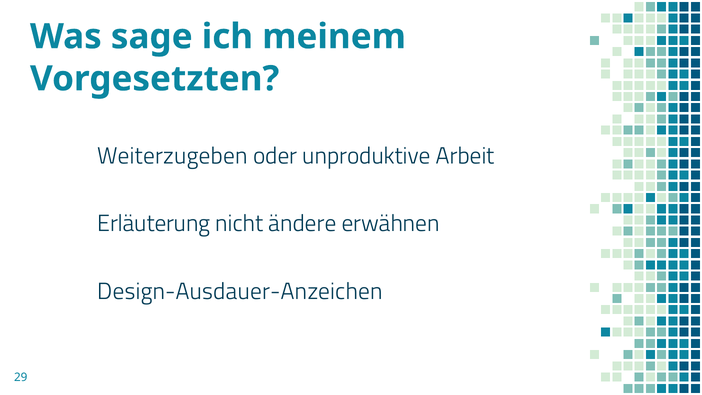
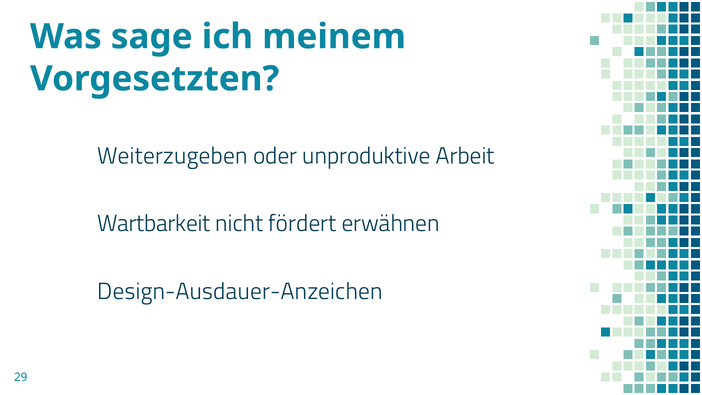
Erläuterung: Erläuterung -> Wartbarkeit (154, 224)
ändere: ändere -> fördert (302, 224)
